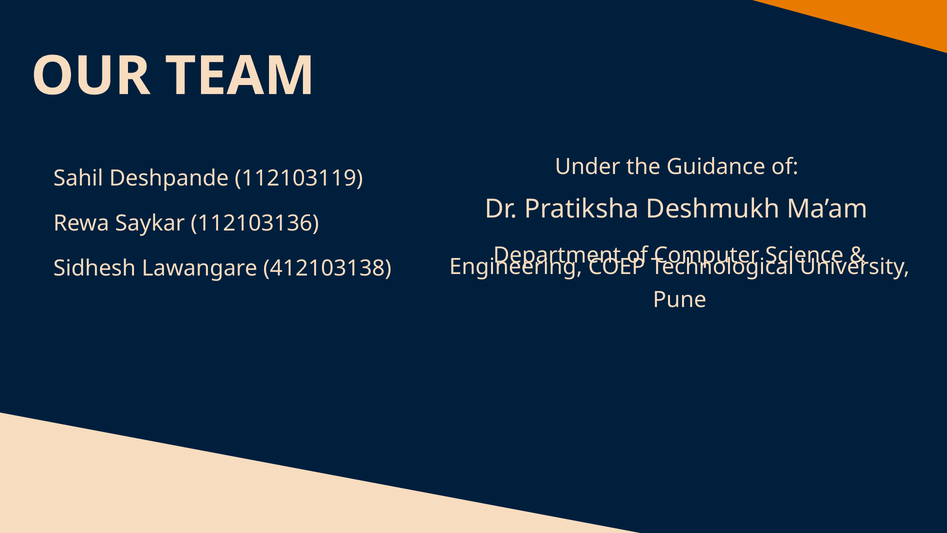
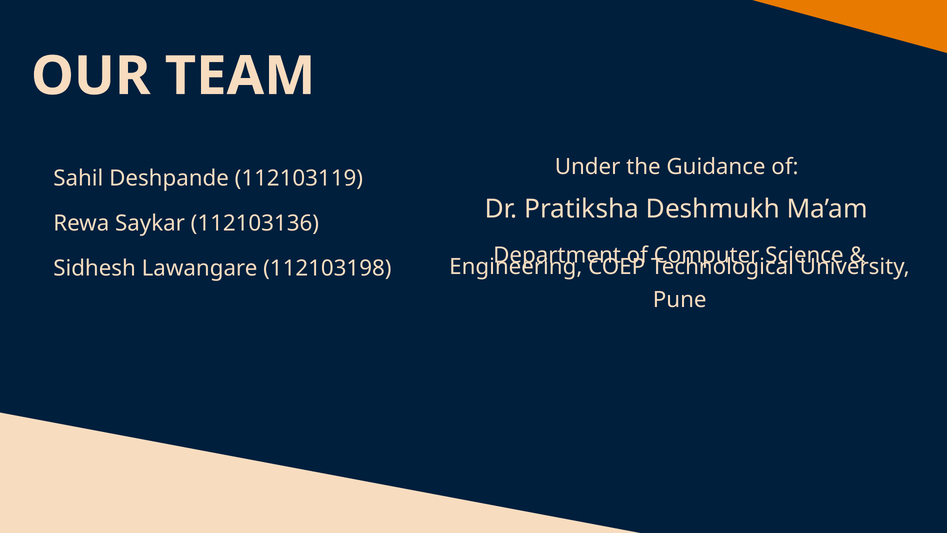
412103138: 412103138 -> 112103198 (327, 268)
